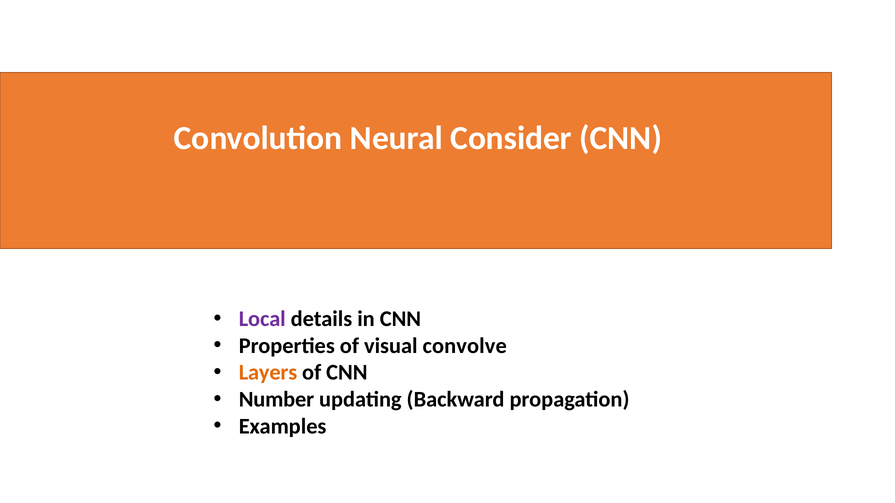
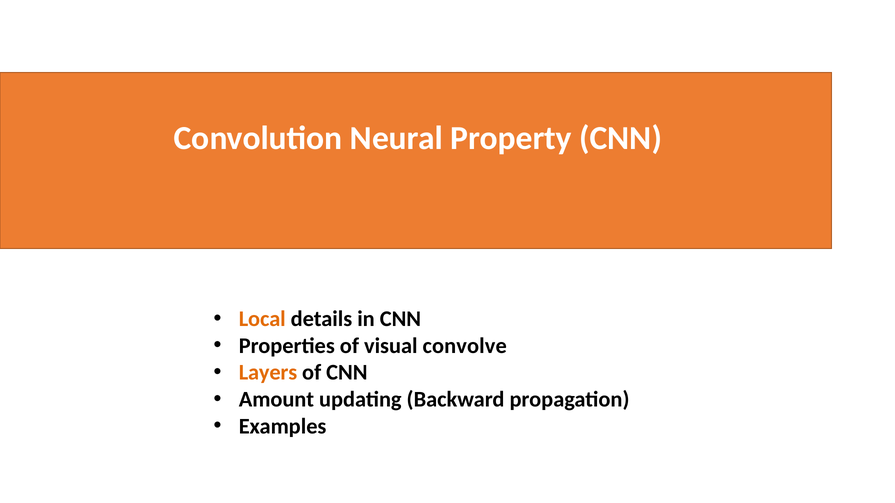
Consider: Consider -> Property (511, 138)
Local colour: purple -> orange (262, 319)
Number: Number -> Amount (276, 400)
